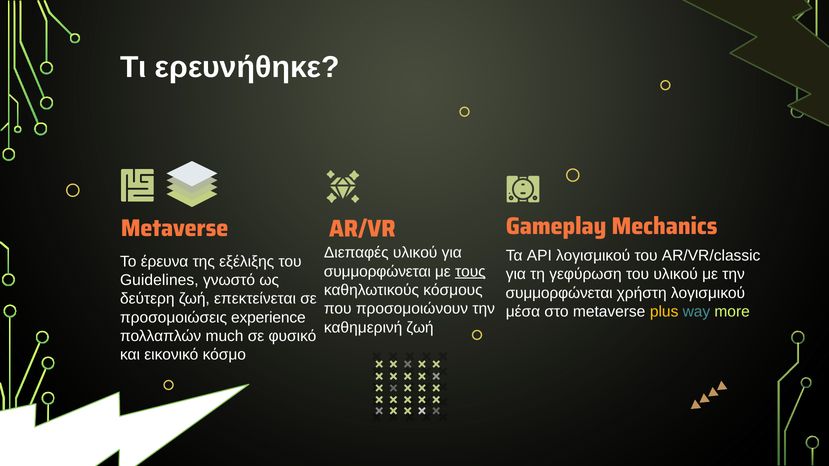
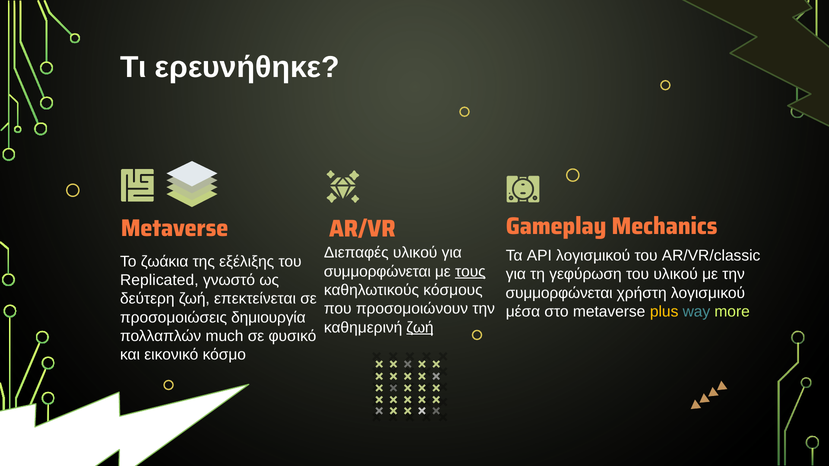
έρευνα: έρευνα -> ζωάκια (165, 262)
Guidelines: Guidelines -> Replicated (159, 280)
experience: experience -> δημιουργία (268, 318)
ζωή underline: none -> present (420, 328)
